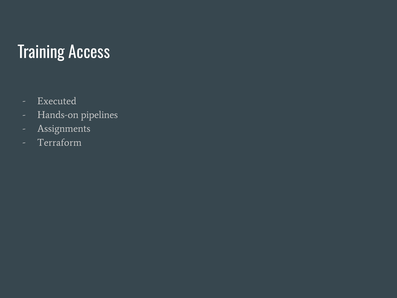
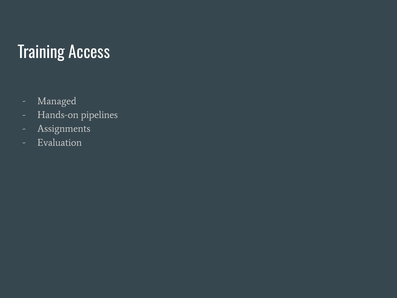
Executed: Executed -> Managed (57, 101)
Terraform: Terraform -> Evaluation (60, 142)
